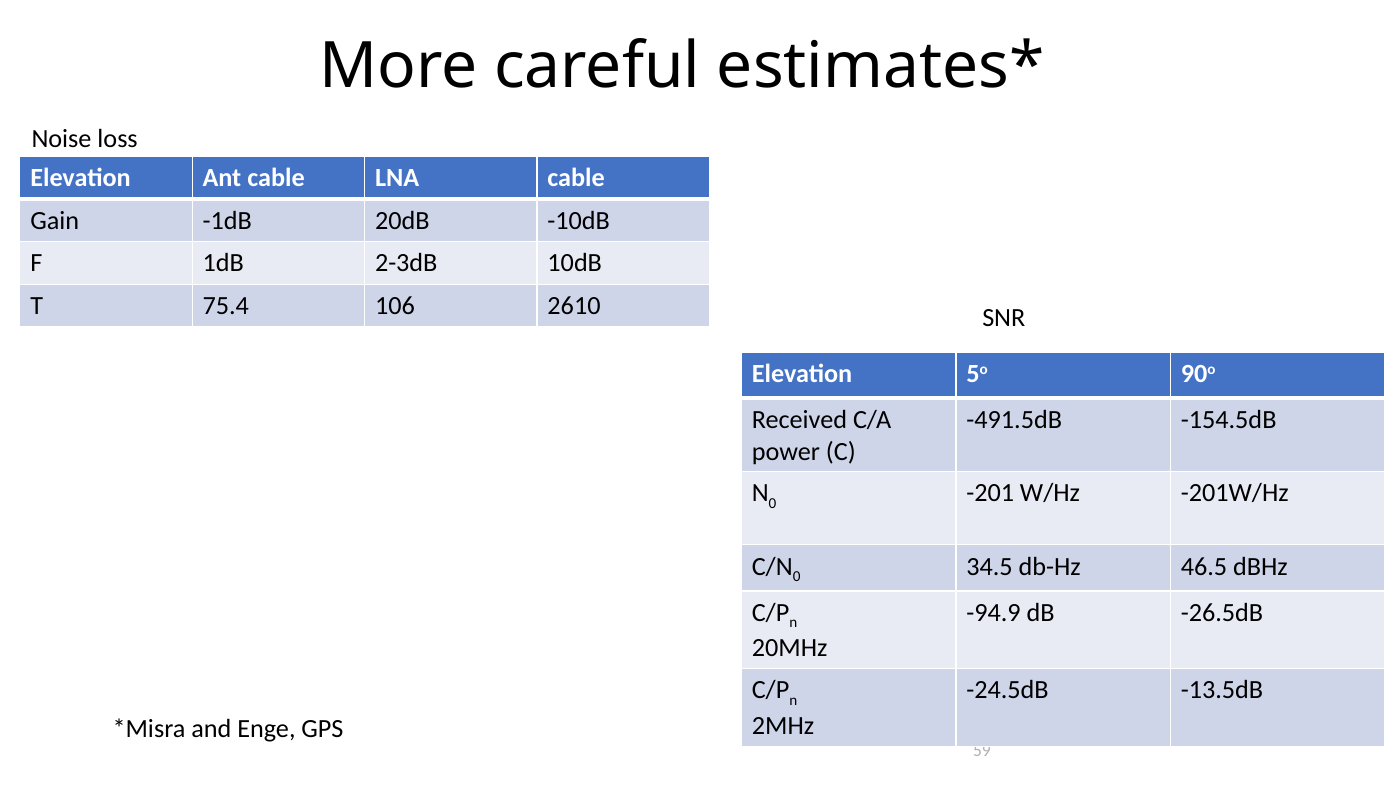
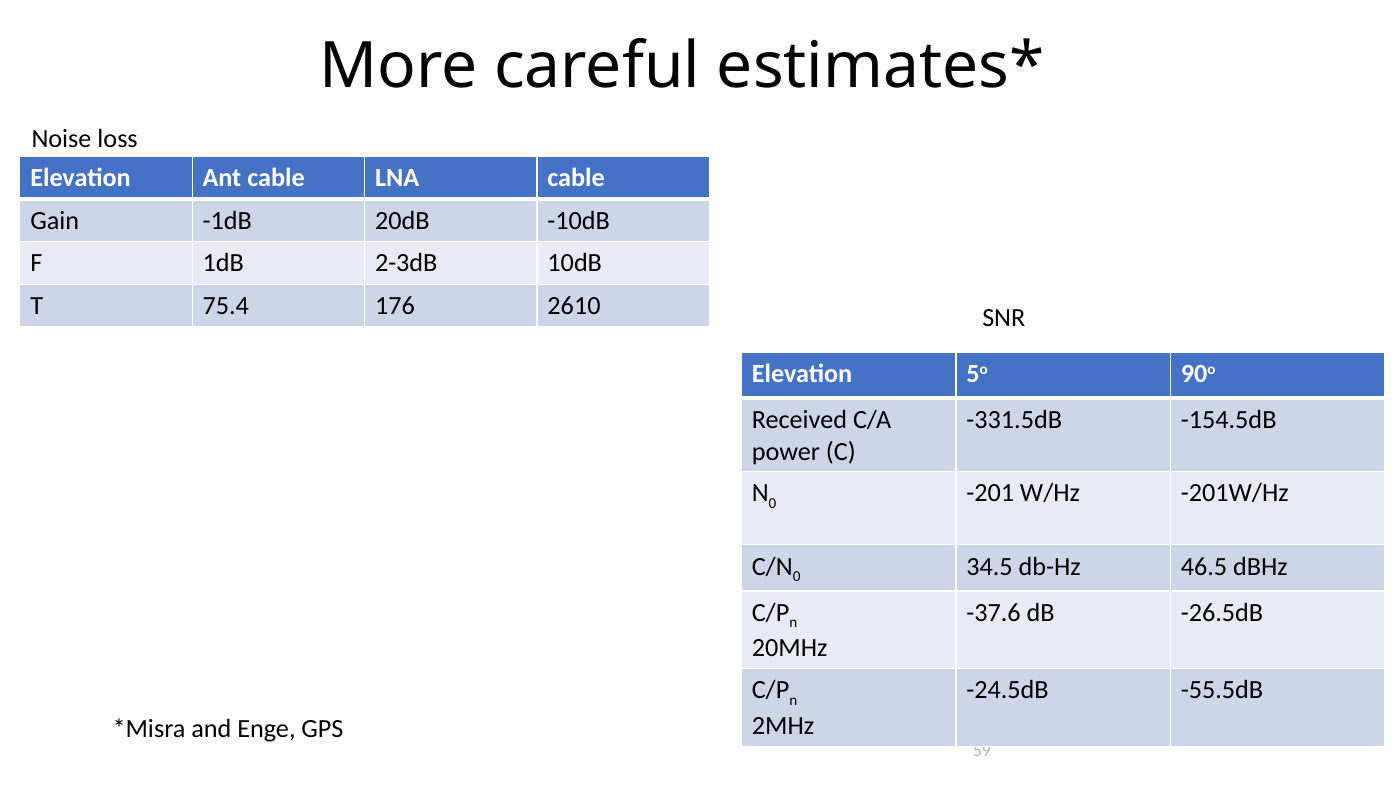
106: 106 -> 176 (395, 306)
-491.5dB: -491.5dB -> -331.5dB (1014, 420)
-94.9: -94.9 -> -37.6 (994, 613)
-13.5dB: -13.5dB -> -55.5dB (1222, 691)
